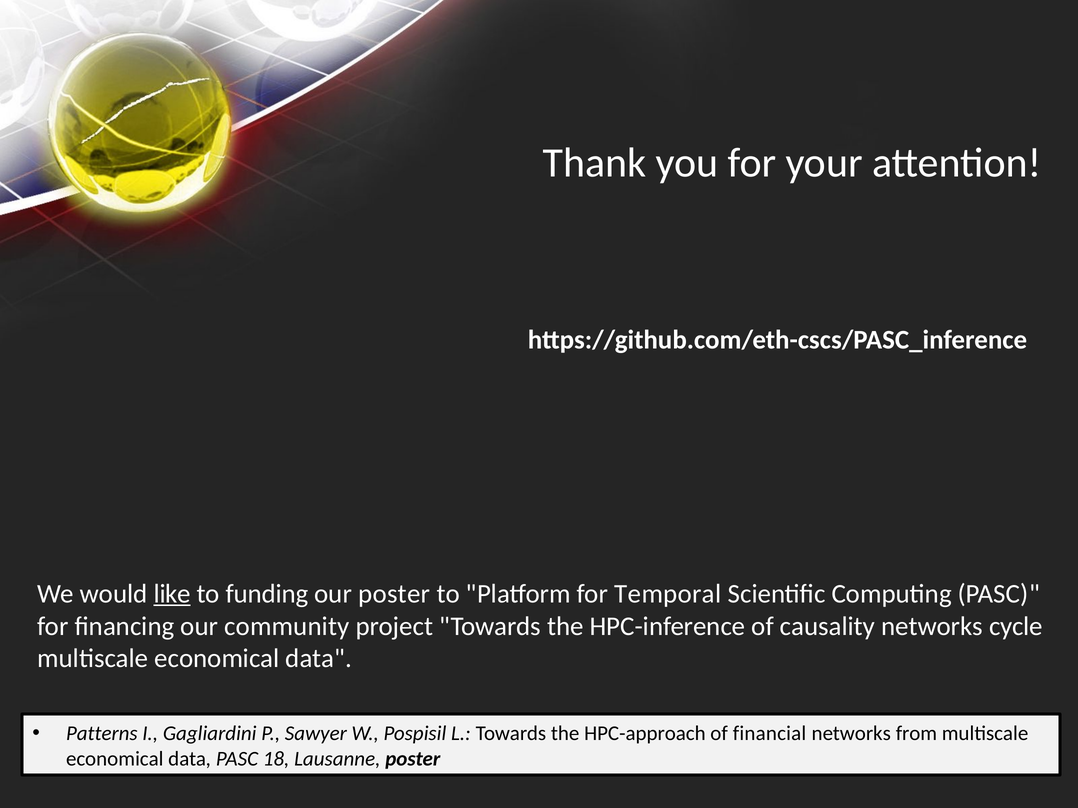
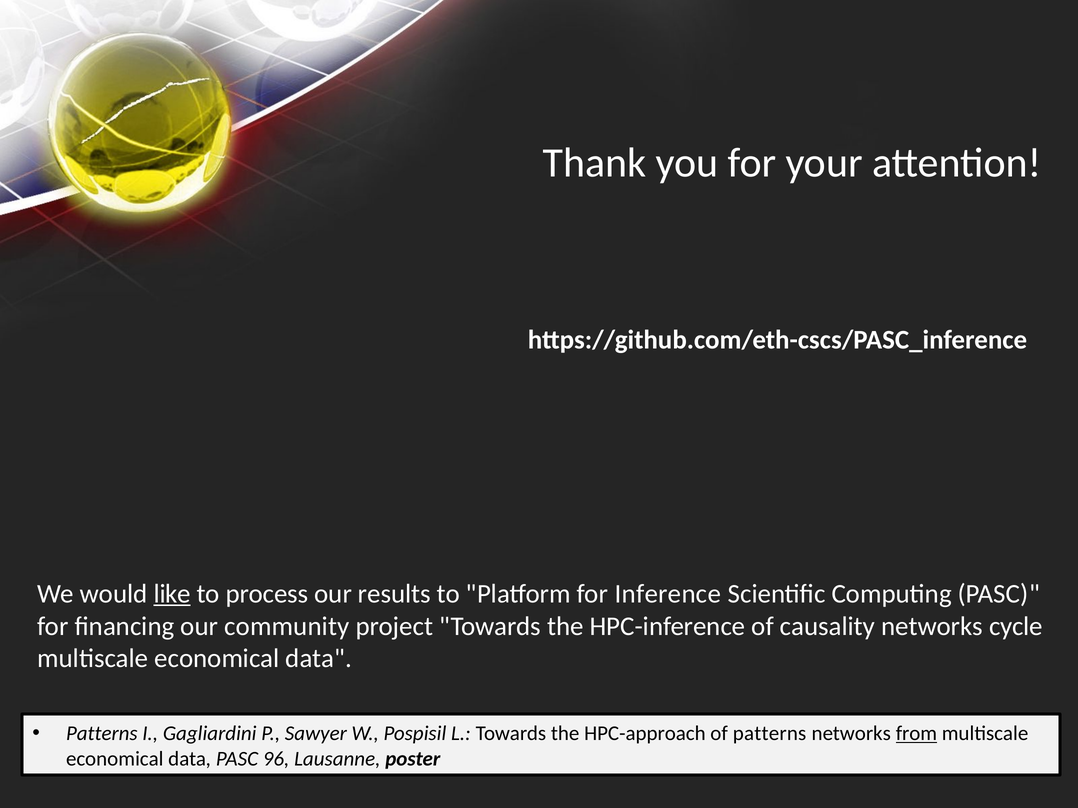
funding: funding -> process (267, 594)
our poster: poster -> results (394, 594)
Temporal: Temporal -> Inference (668, 594)
of financial: financial -> patterns (770, 734)
from underline: none -> present (916, 734)
18: 18 -> 96 (276, 759)
